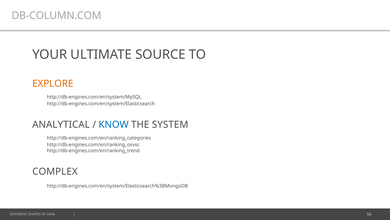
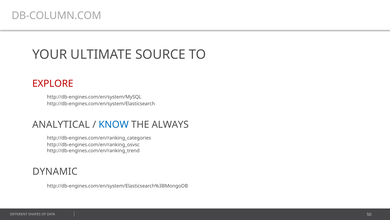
EXPLORE colour: orange -> red (53, 83)
SYSTEM: SYSTEM -> ALWAYS (170, 124)
COMPLEX: COMPLEX -> DYNAMIC (55, 171)
